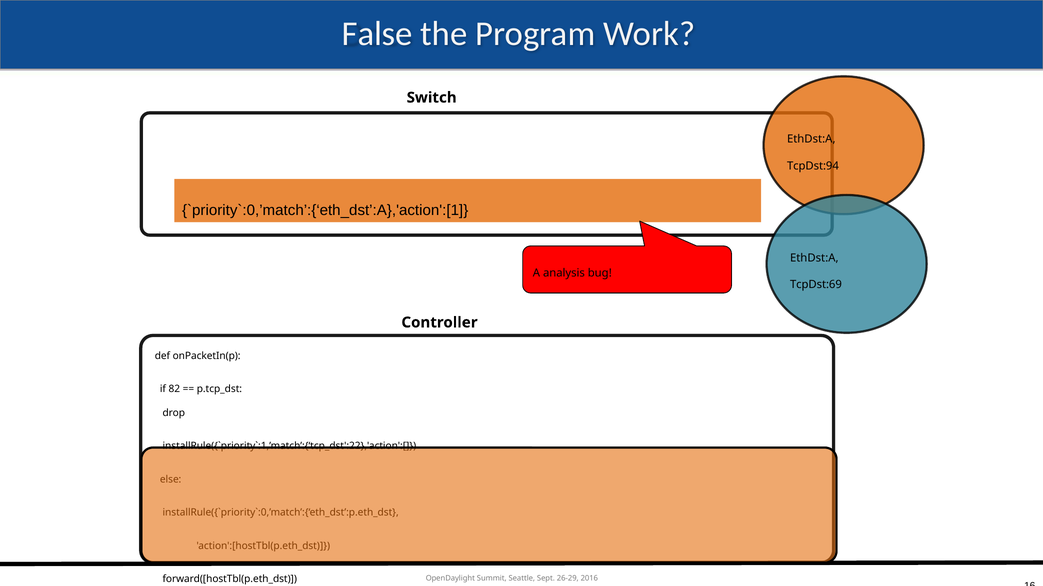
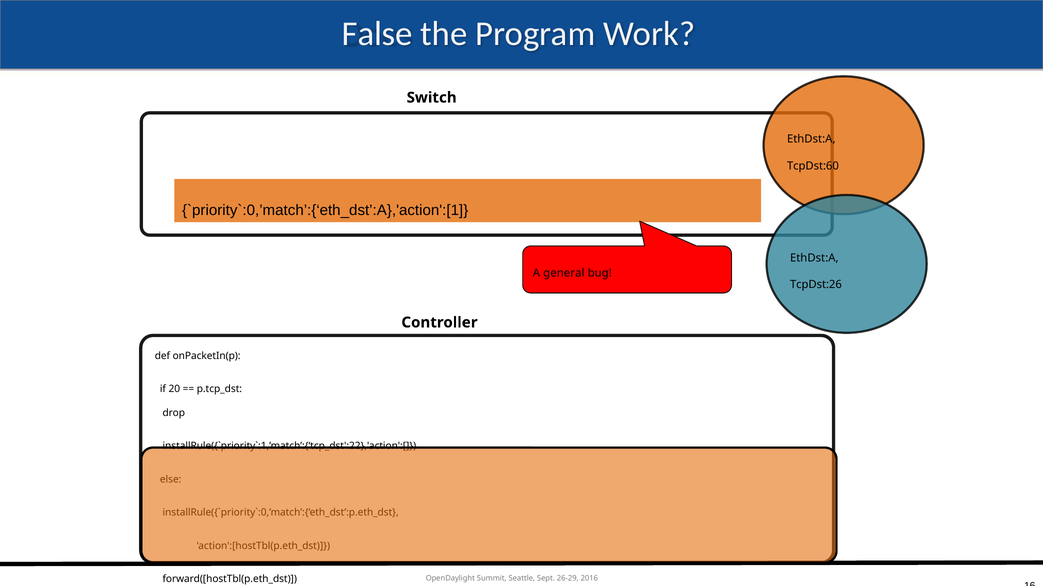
TcpDst:94: TcpDst:94 -> TcpDst:60 (813, 166)
analysis: analysis -> general (564, 273)
TcpDst:69: TcpDst:69 -> TcpDst:26 (816, 285)
82: 82 -> 20 (174, 390)
